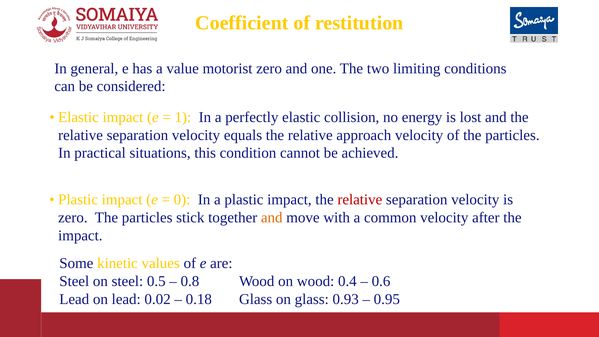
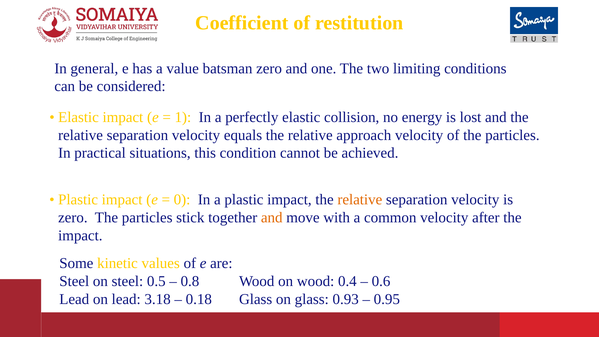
motorist: motorist -> batsman (228, 68)
relative colour: red -> orange (360, 199)
0.02: 0.02 -> 3.18 (158, 299)
